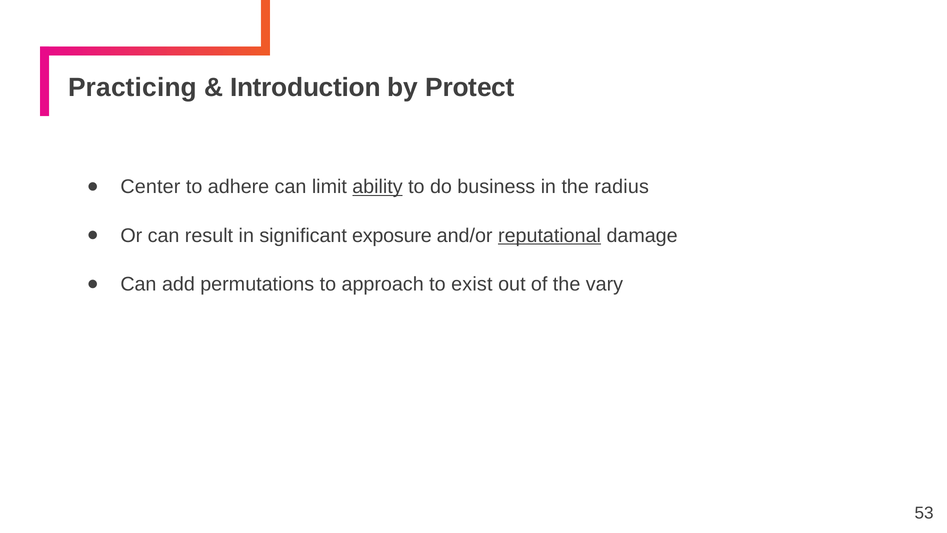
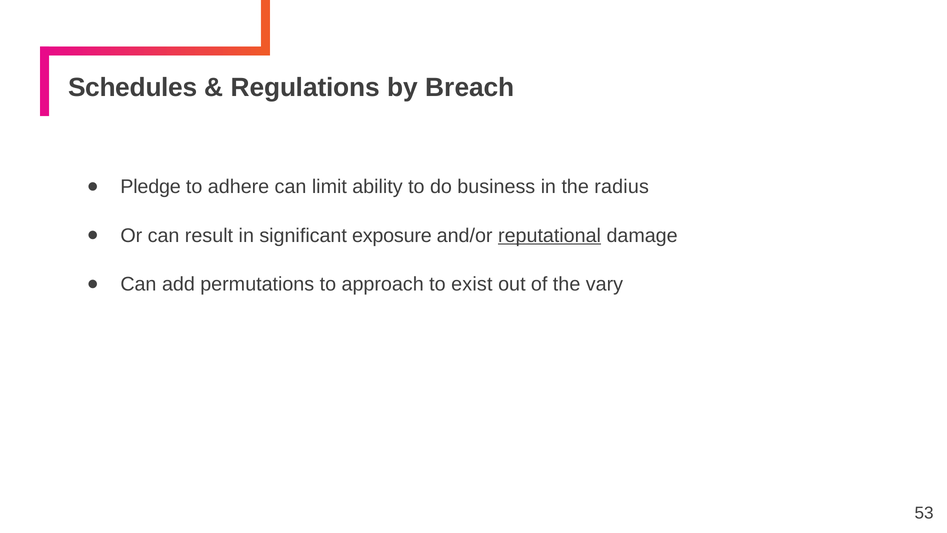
Practicing: Practicing -> Schedules (133, 87)
Introduction: Introduction -> Regulations (305, 87)
Protect: Protect -> Breach (470, 87)
Center: Center -> Pledge (151, 187)
ability underline: present -> none (377, 187)
